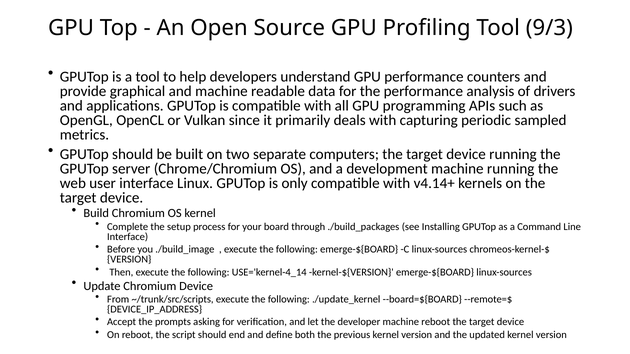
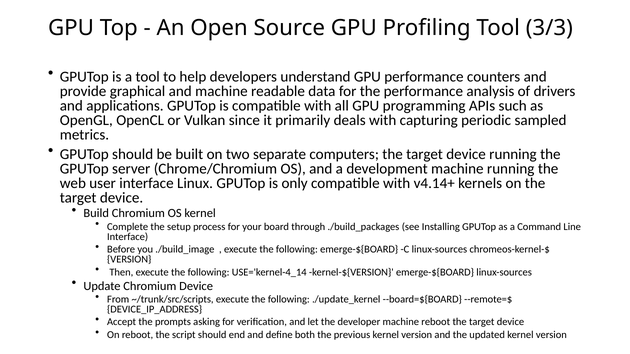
9/3: 9/3 -> 3/3 (549, 28)
